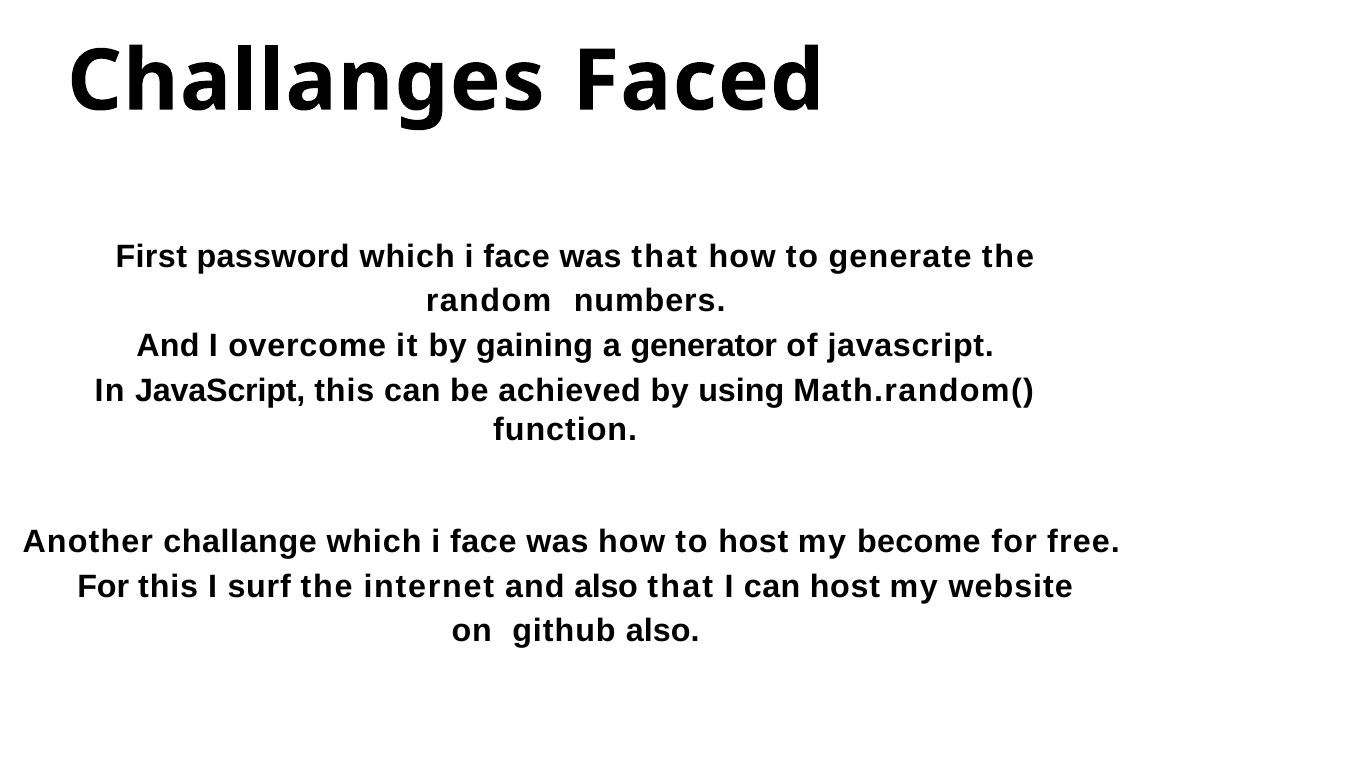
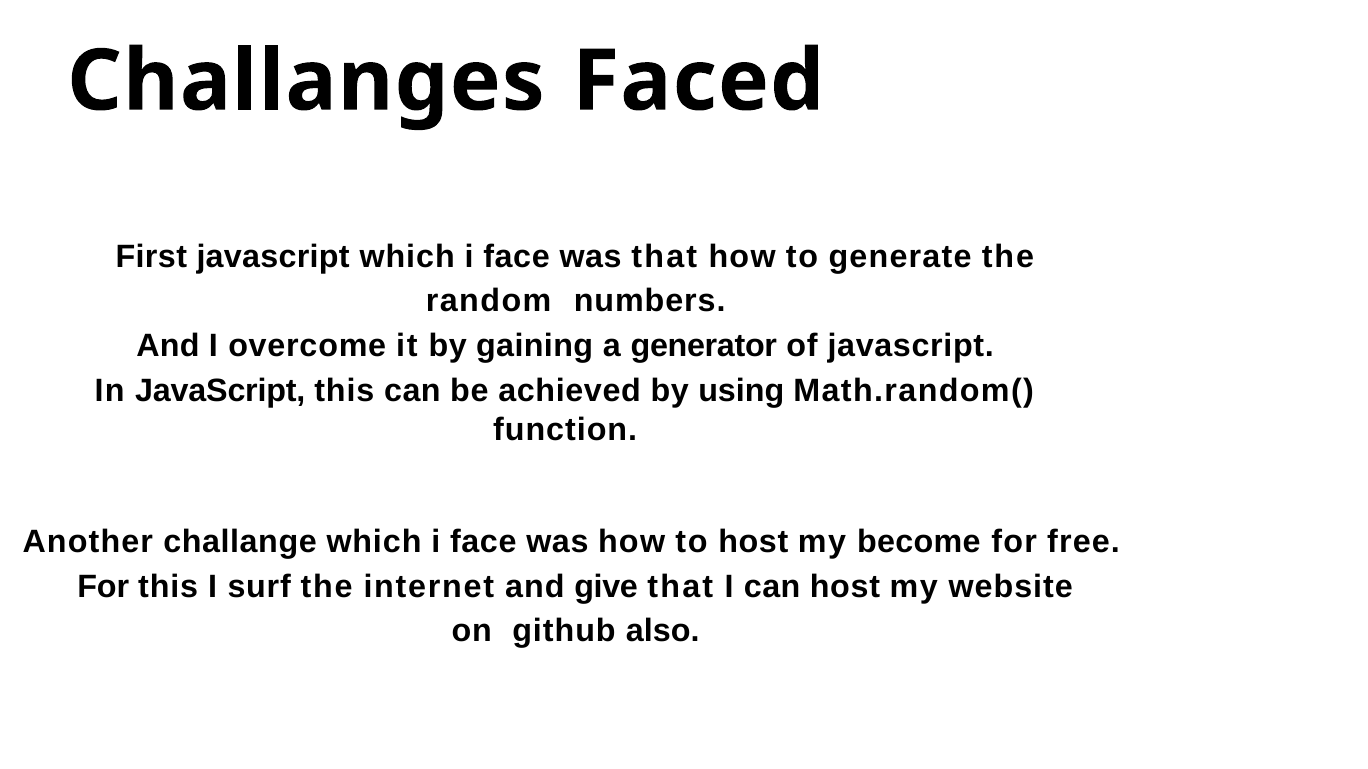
First password: password -> javascript (273, 257)
and also: also -> give (606, 587)
